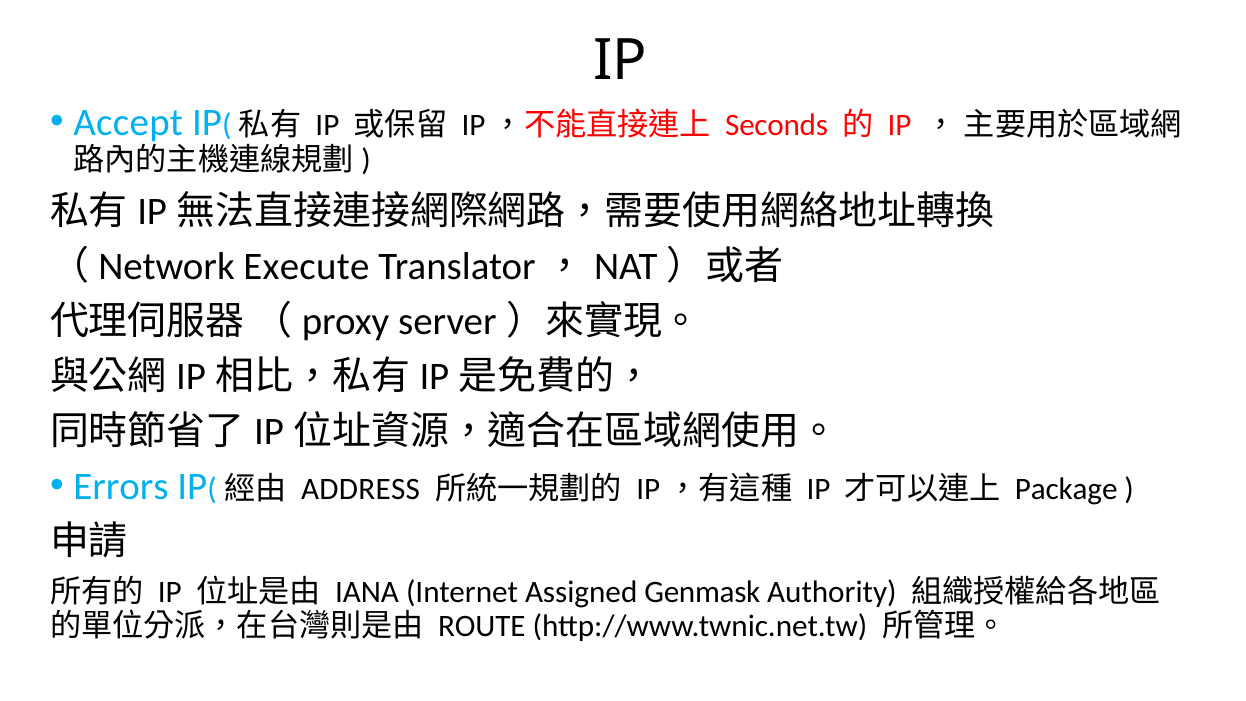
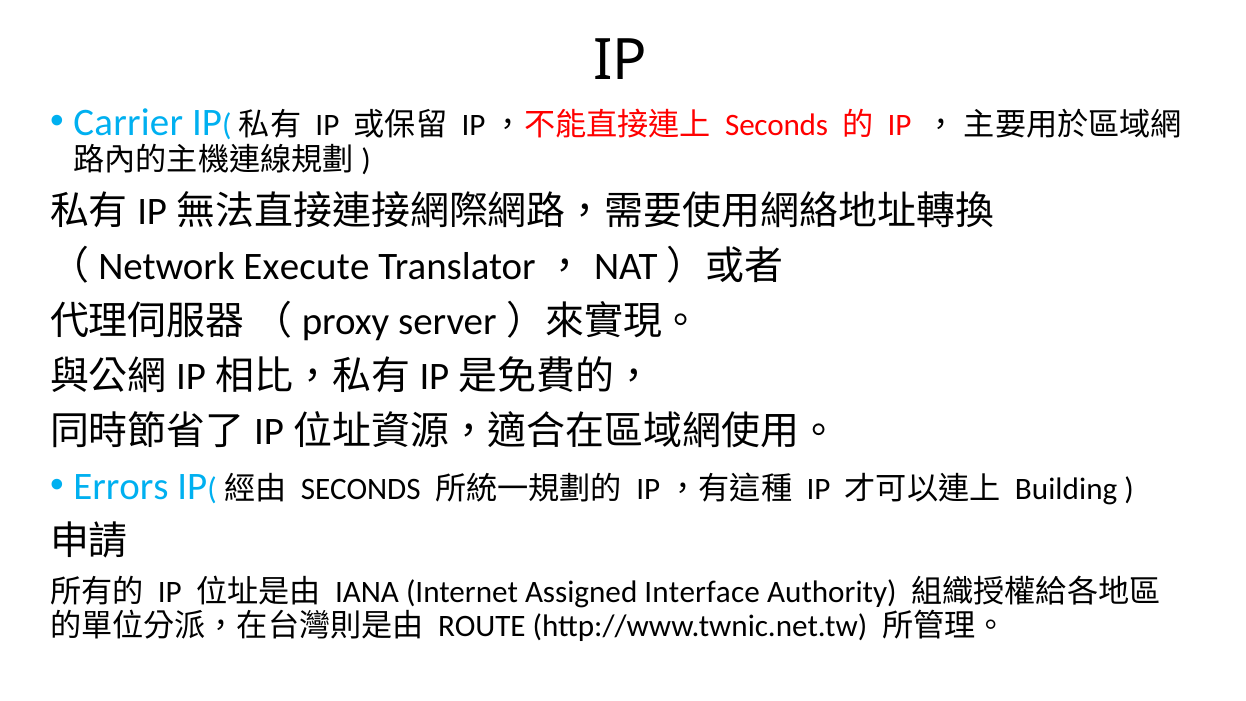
Accept: Accept -> Carrier (128, 123)
ADDRESS: ADDRESS -> SECONDS (361, 489)
Package: Package -> Building (1066, 489)
Genmask: Genmask -> Interface (702, 592)
